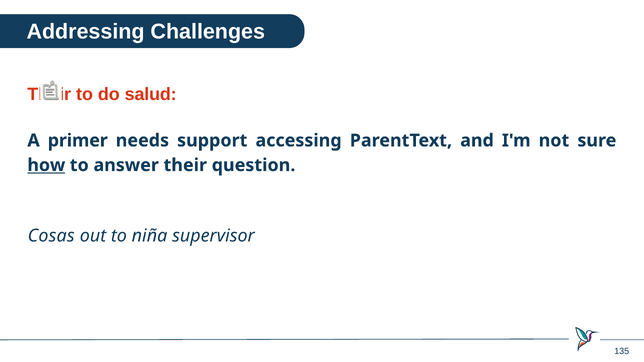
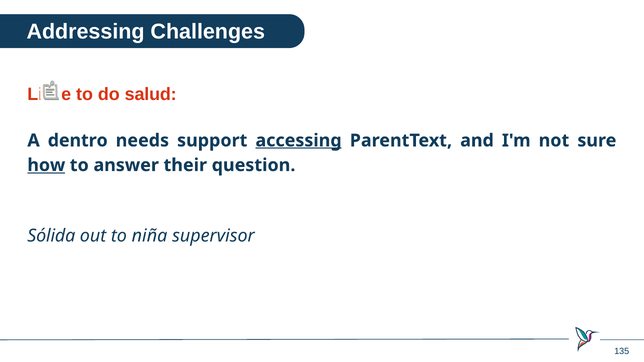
Their: Their -> Libre (49, 94)
primer: primer -> dentro (78, 141)
accessing underline: none -> present (299, 141)
Cosas: Cosas -> Sólida (51, 236)
